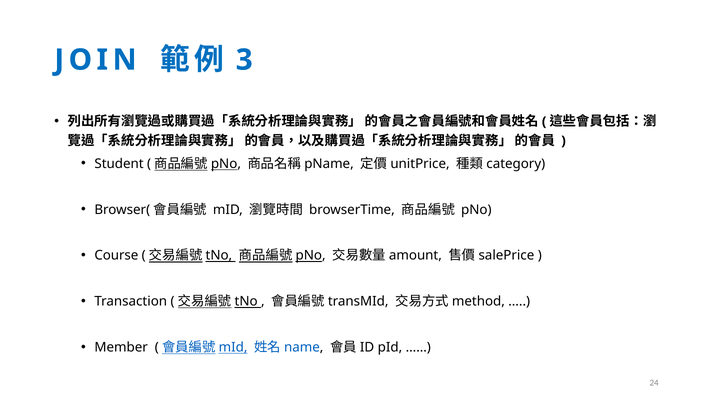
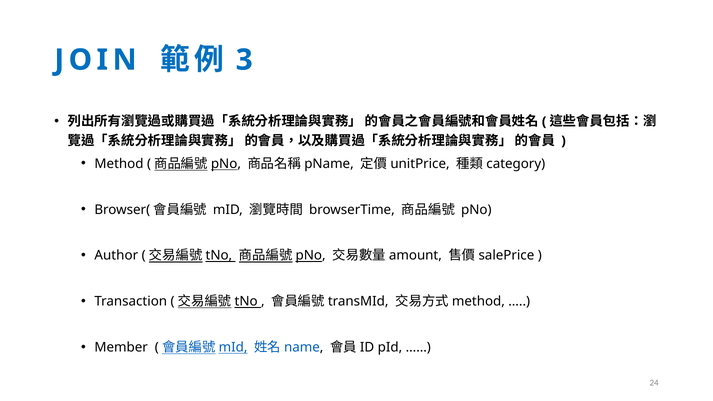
Student: Student -> Method (119, 164)
Course: Course -> Author (116, 256)
